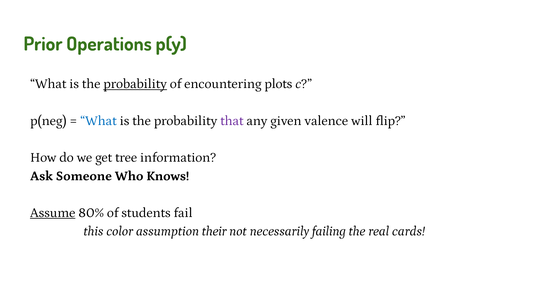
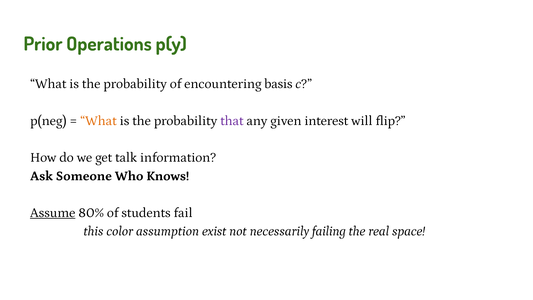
probability underline: present -> none (135, 84)
plots: plots -> basis (278, 84)
What colour: blue -> orange (98, 121)
valence: valence -> interest (326, 121)
tree: tree -> talk (126, 157)
their: their -> exist (214, 231)
cards: cards -> space (409, 231)
